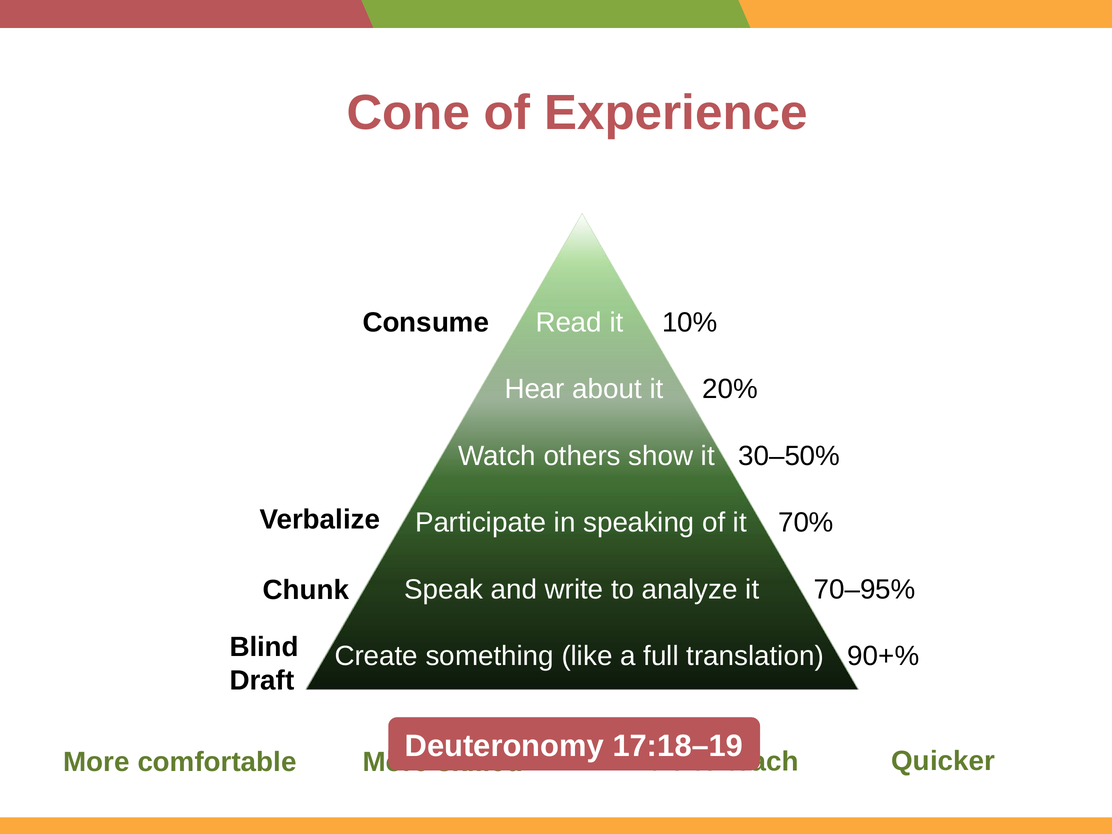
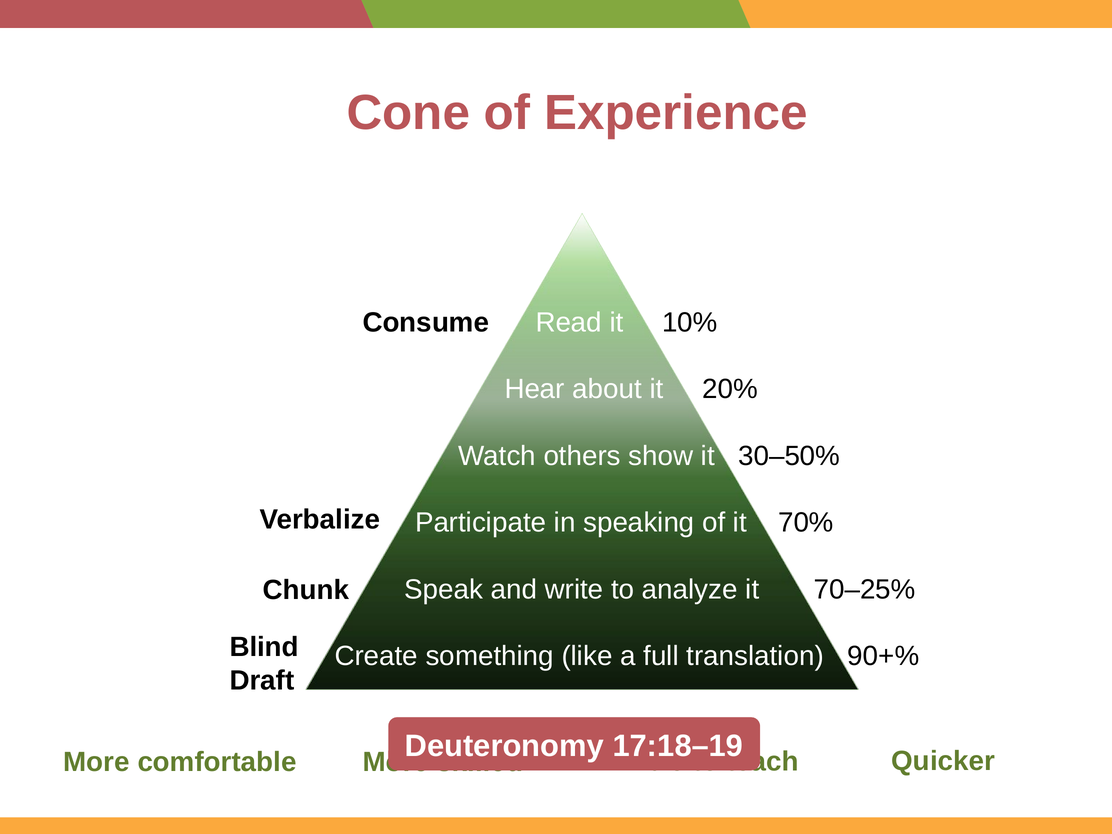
70–95%: 70–95% -> 70–25% (865, 589)
